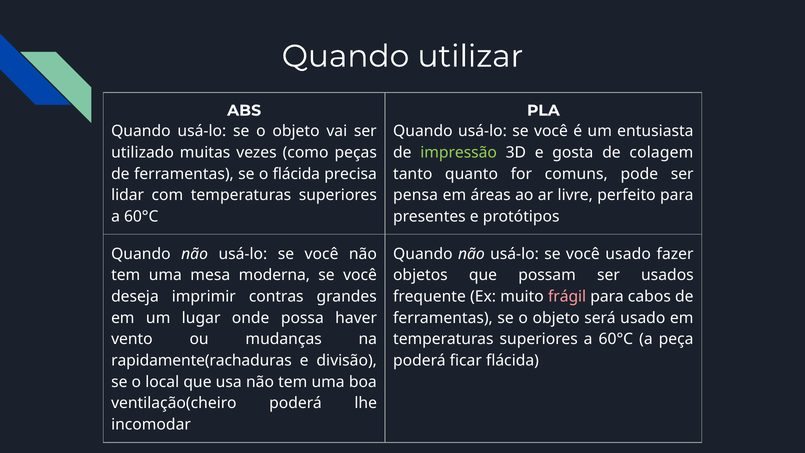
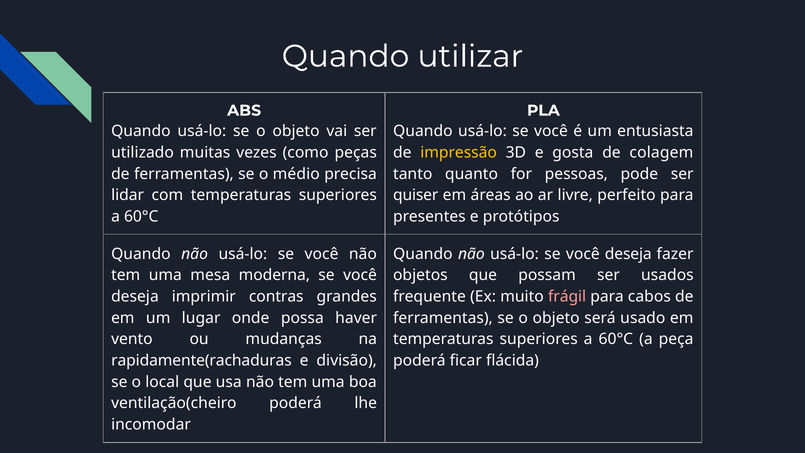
impressão colour: light green -> yellow (459, 152)
o flácida: flácida -> médio (296, 174)
comuns: comuns -> pessoas (576, 174)
pensa: pensa -> quiser (416, 195)
usá-lo se você usado: usado -> deseja (628, 254)
